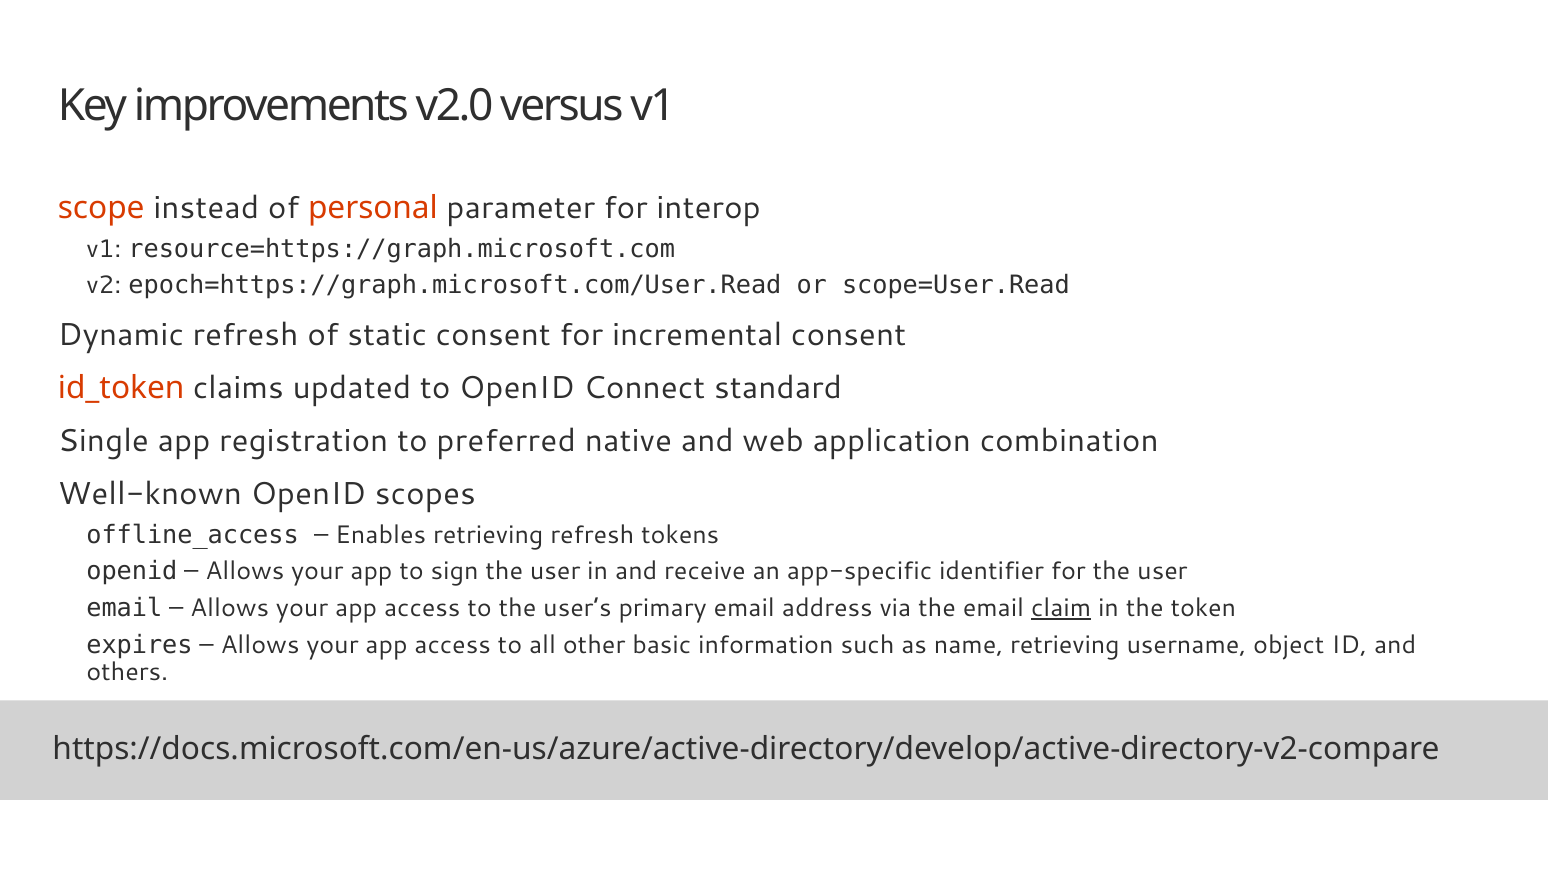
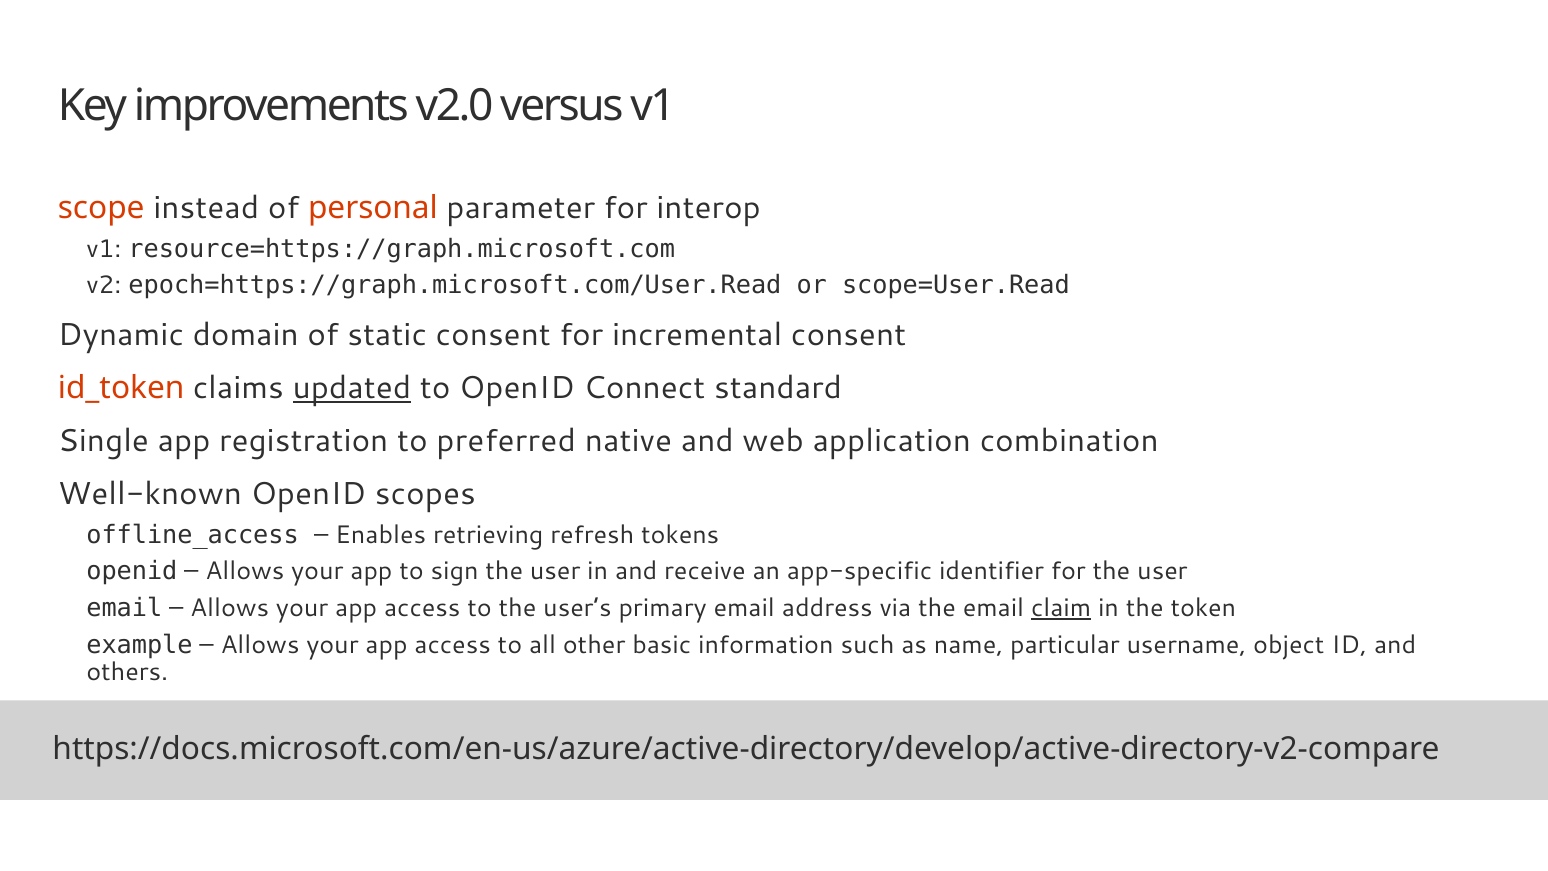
Dynamic refresh: refresh -> domain (246, 335)
updated underline: none -> present (352, 388)
expires: expires -> example (139, 645)
name retrieving: retrieving -> particular (1065, 645)
